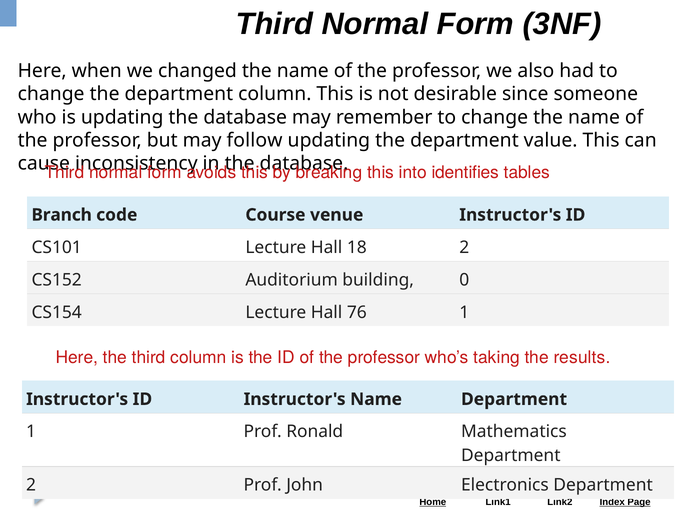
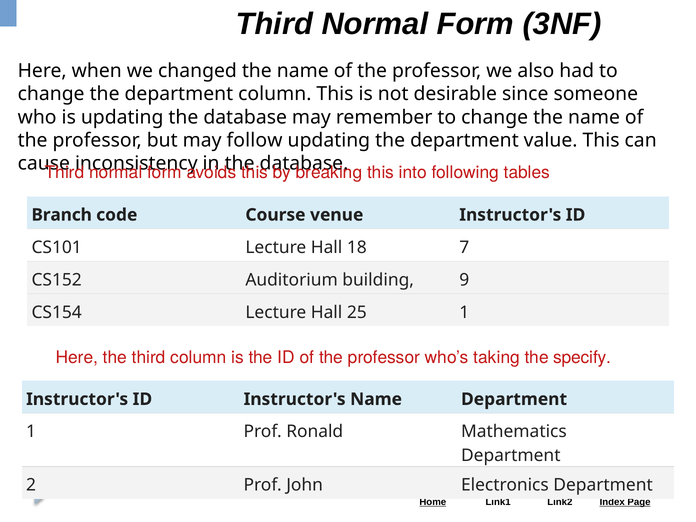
identifies: identifies -> following (465, 172)
18 2: 2 -> 7 (464, 247)
0: 0 -> 9 (464, 280)
76: 76 -> 25 (357, 312)
results: results -> specify (582, 358)
